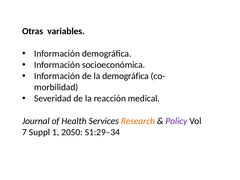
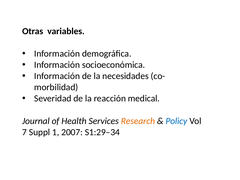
la demográfica: demográfica -> necesidades (126, 76)
Policy colour: purple -> blue (176, 121)
2050: 2050 -> 2007 (72, 132)
